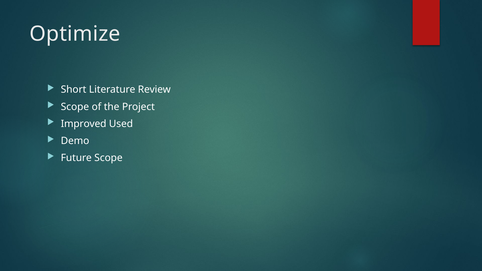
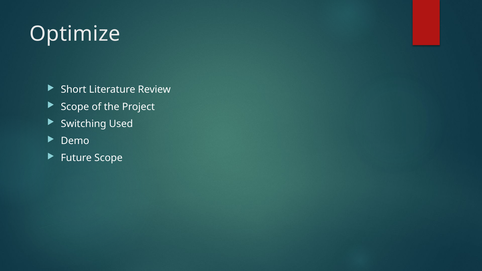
Improved: Improved -> Switching (84, 124)
